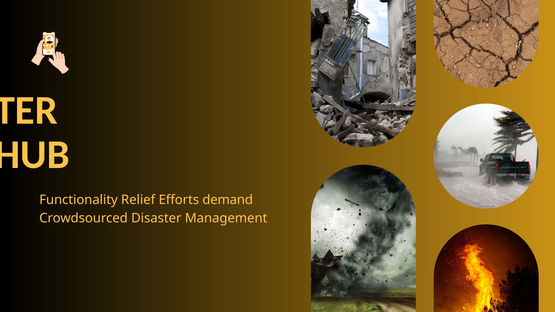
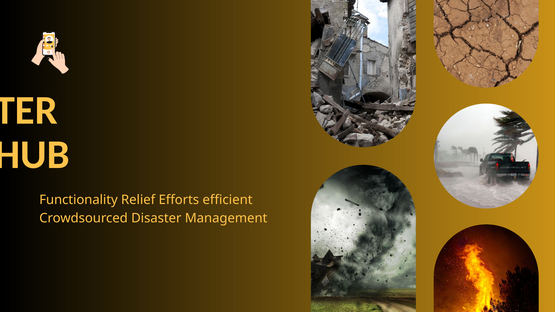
demand: demand -> efficient (228, 200)
